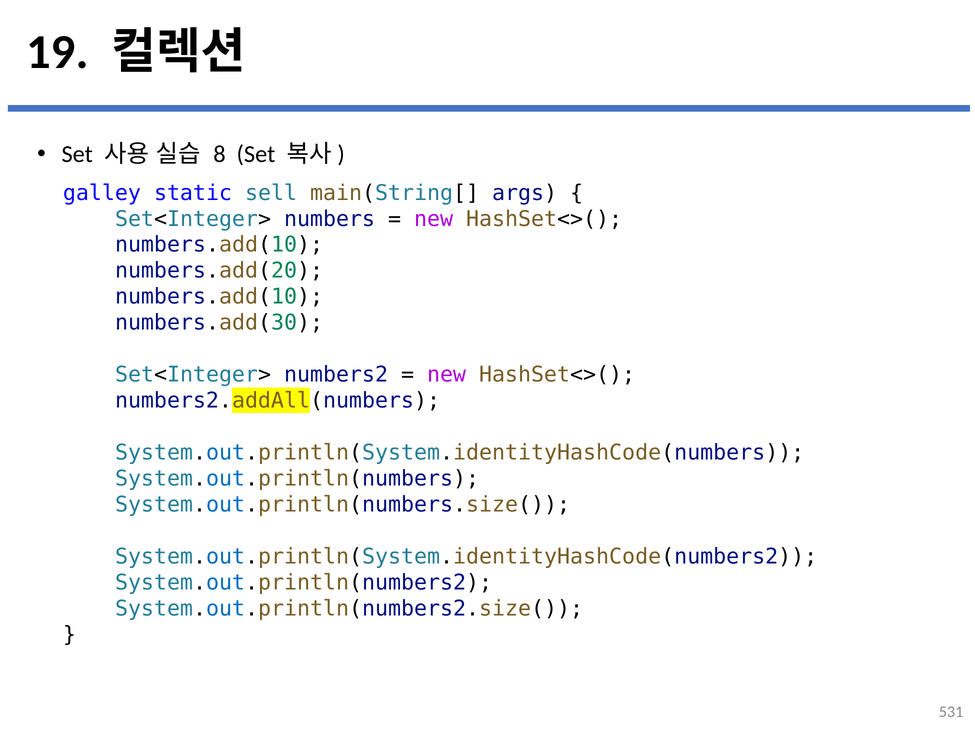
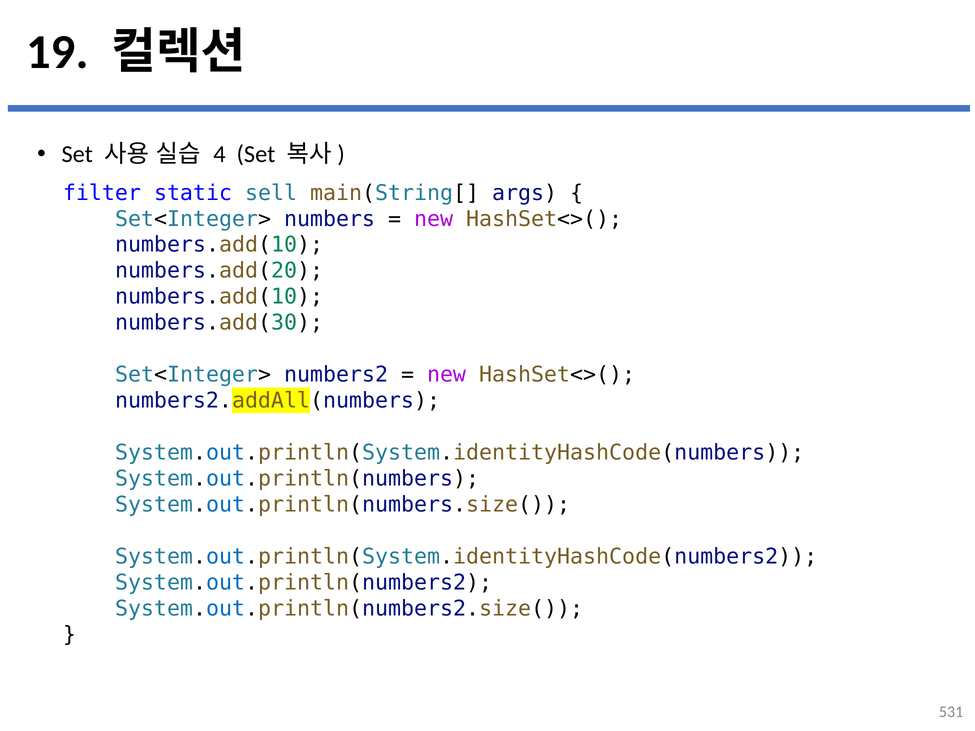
8: 8 -> 4 (220, 154)
galley: galley -> filter (102, 193)
